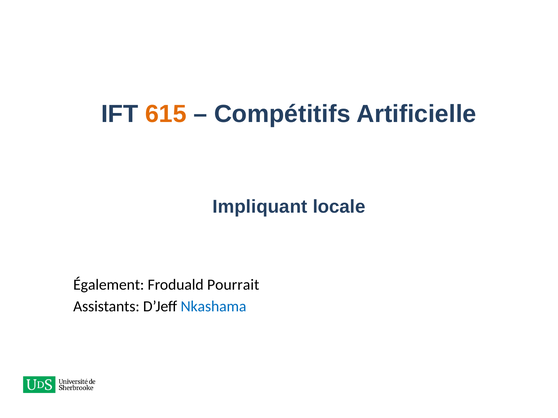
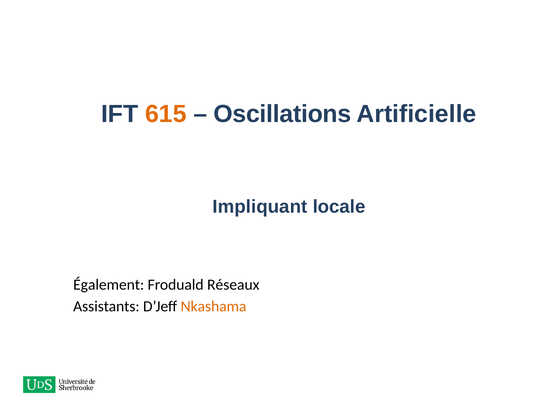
Compétitifs: Compétitifs -> Oscillations (282, 114)
Pourrait: Pourrait -> Réseaux (233, 285)
Nkashama colour: blue -> orange (214, 307)
